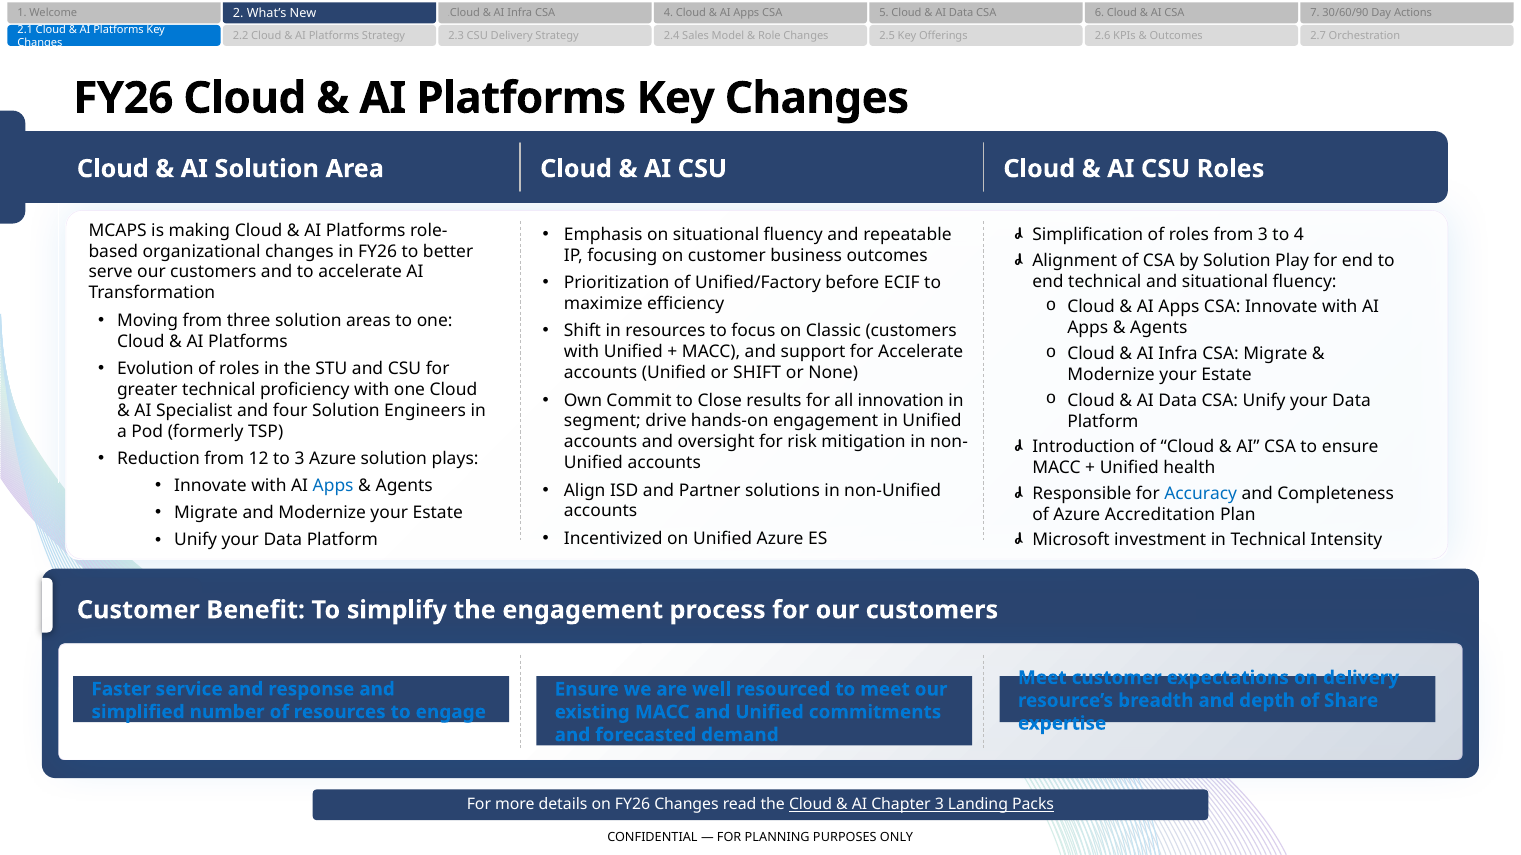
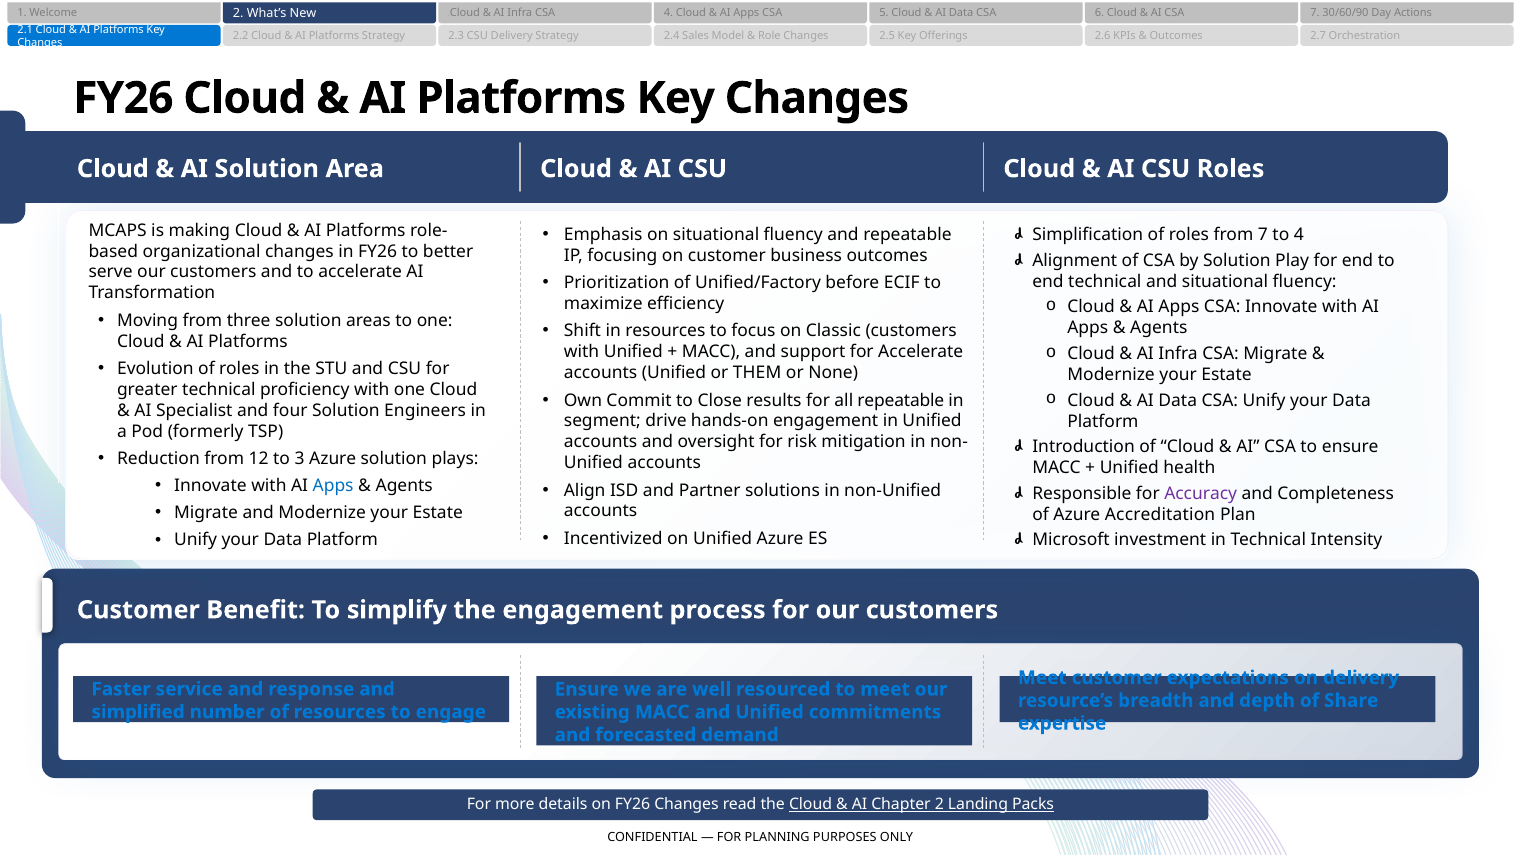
from 3: 3 -> 7 (1263, 235)
or SHIFT: SHIFT -> THEM (757, 373)
all innovation: innovation -> repeatable (901, 401)
Accuracy colour: blue -> purple (1201, 494)
Chapter 3: 3 -> 2 (939, 805)
